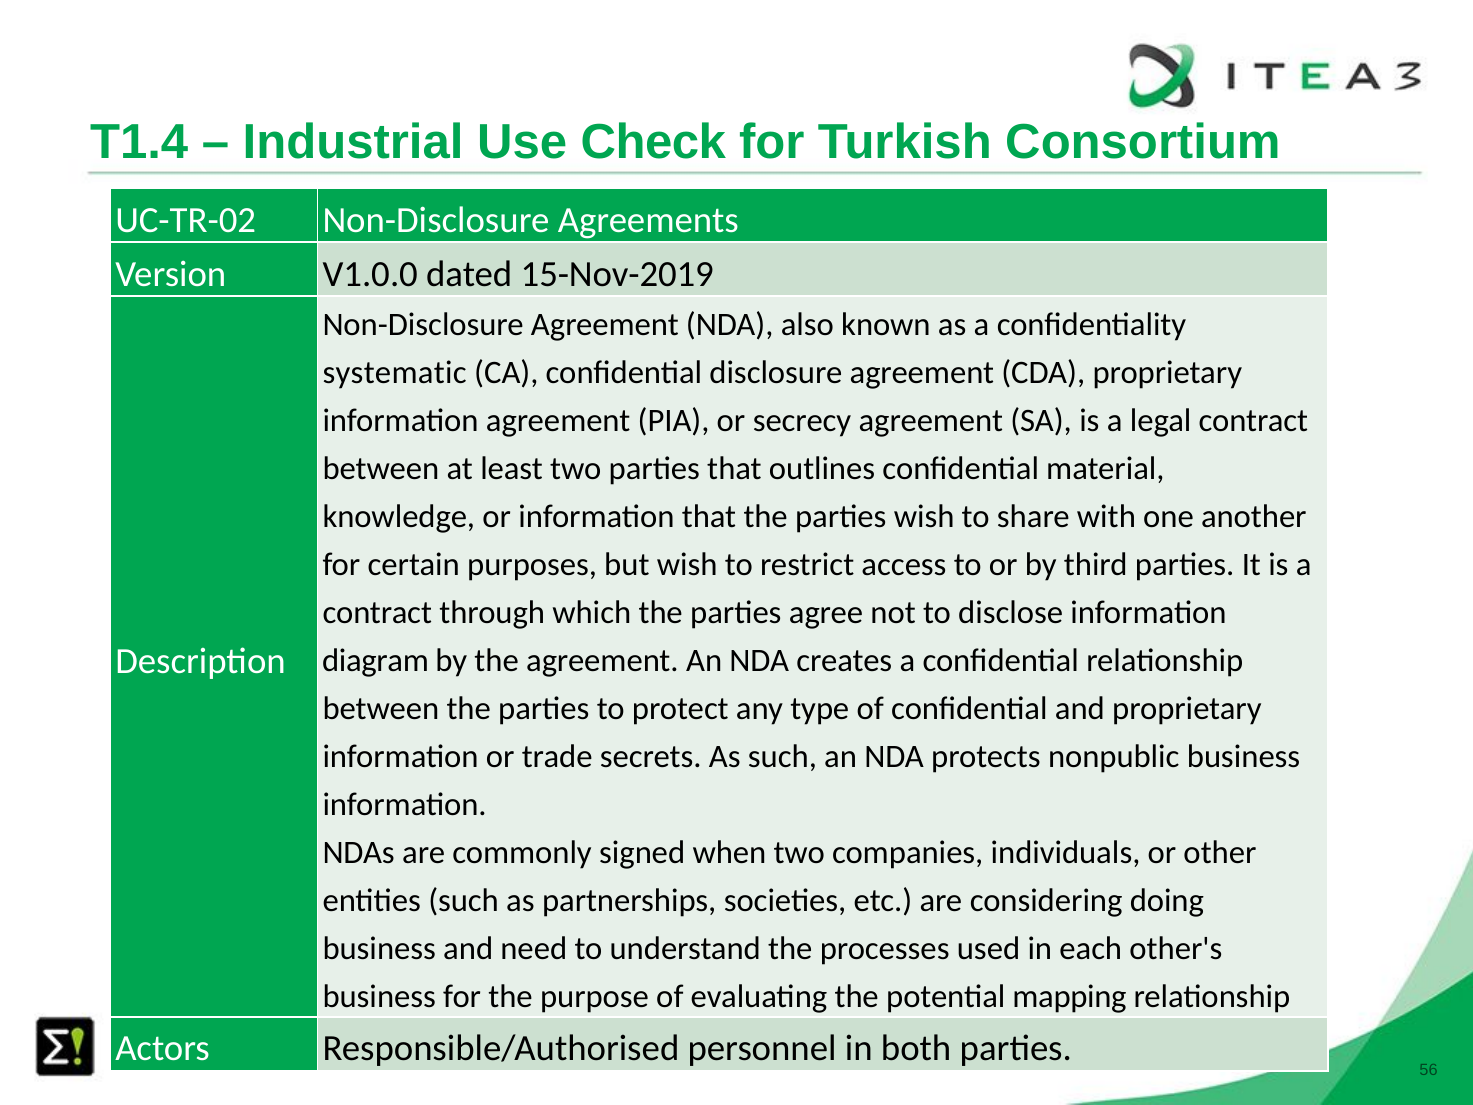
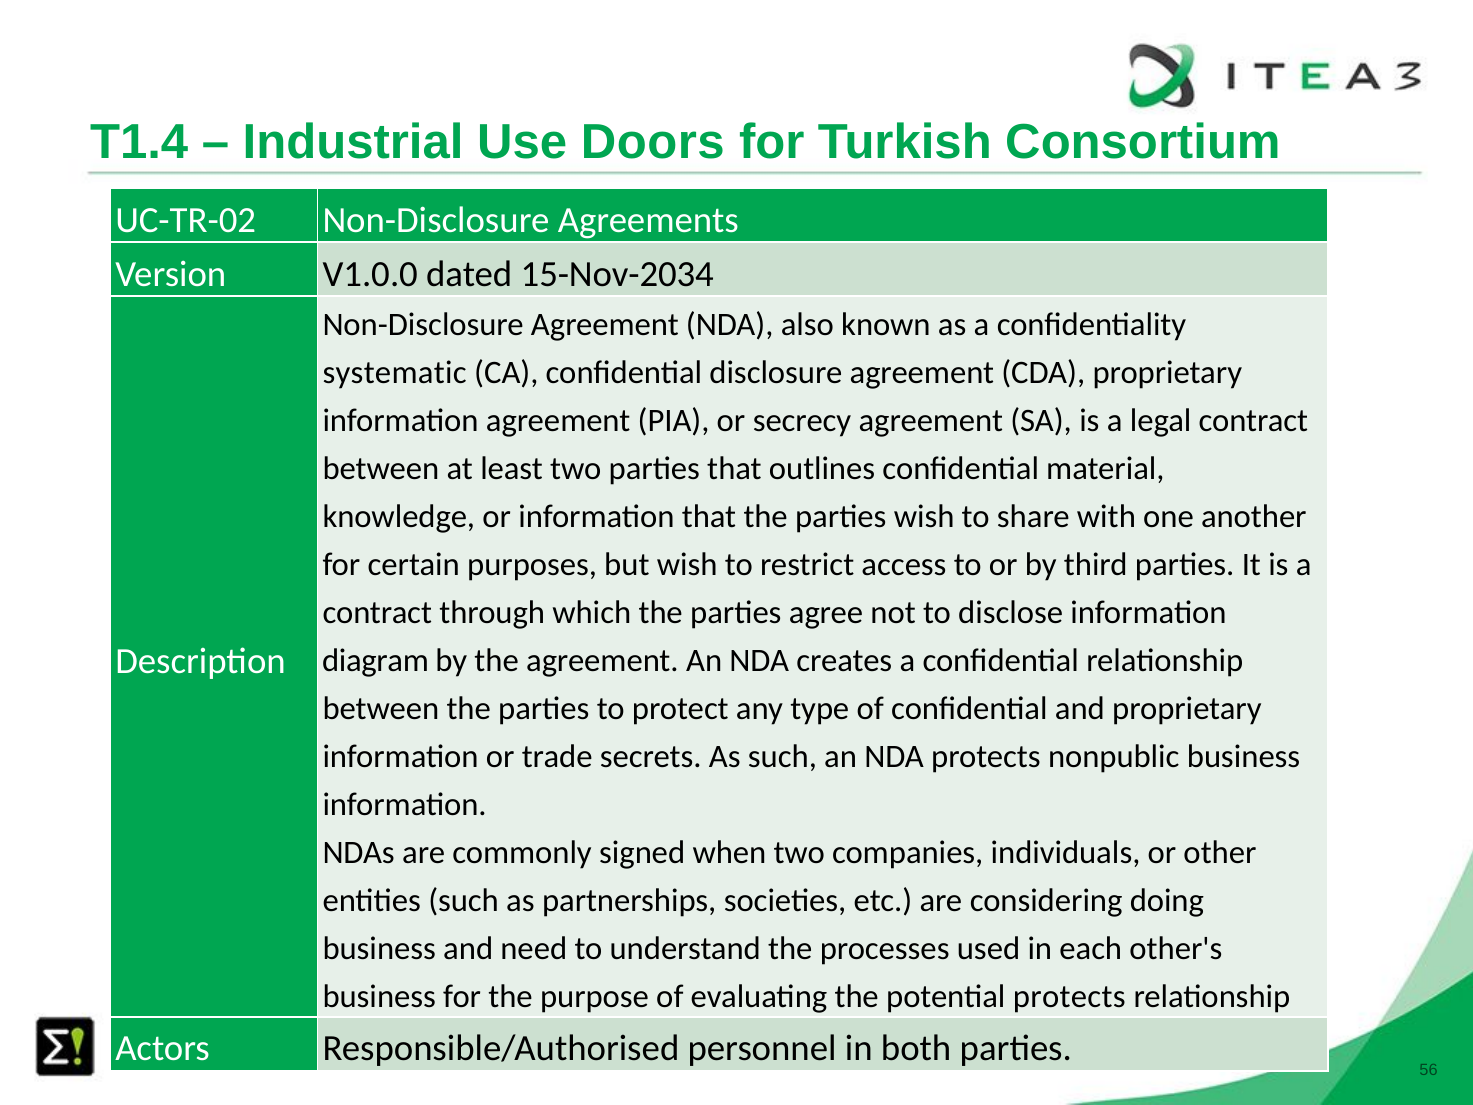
Check: Check -> Doors (653, 142)
15-Nov-2019: 15-Nov-2019 -> 15-Nov-2034 (617, 274)
potential mapping: mapping -> protects (1069, 997)
